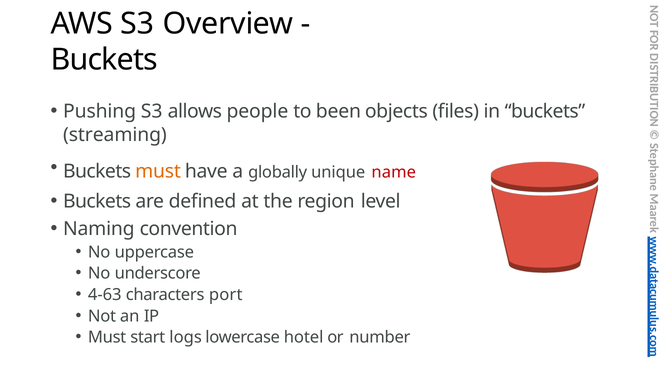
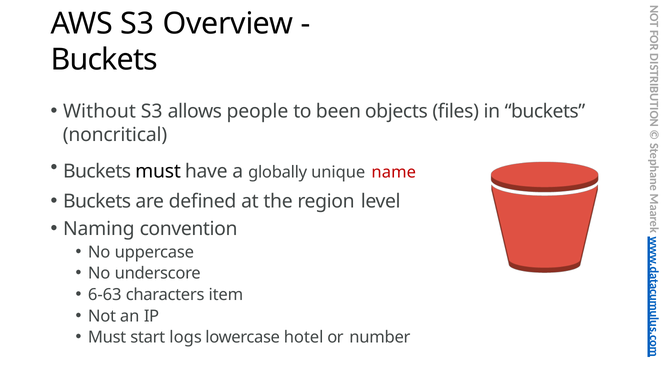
Pushing: Pushing -> Without (100, 112)
streaming: streaming -> noncritical (115, 135)
must colour: orange -> black (158, 172)
4-63: 4-63 -> 6-63 (105, 295)
port: port -> item (226, 295)
